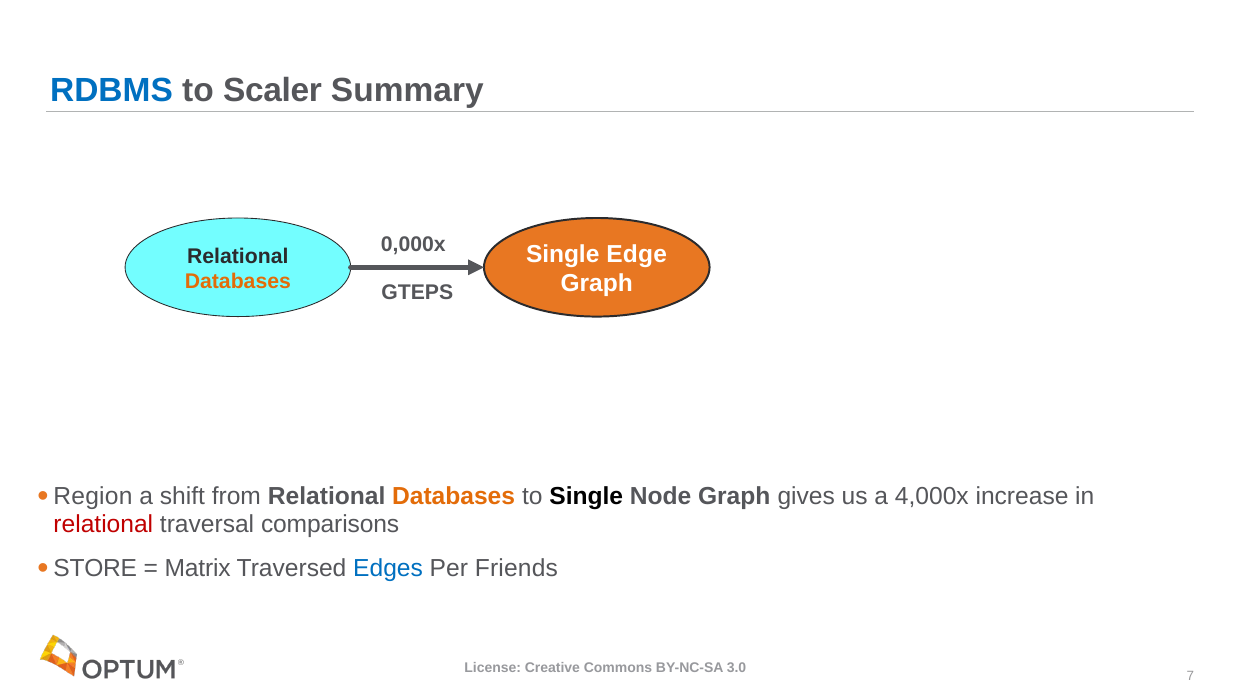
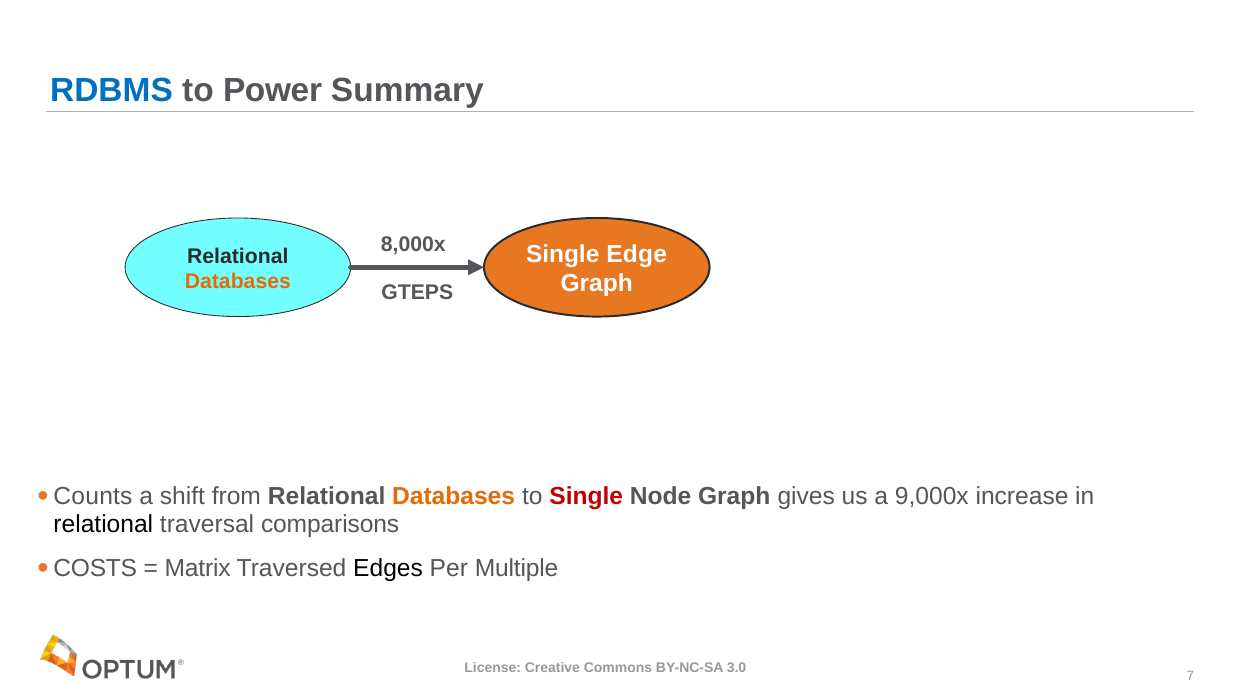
Scaler: Scaler -> Power (273, 90)
0,000x: 0,000x -> 8,000x (413, 245)
Region: Region -> Counts (93, 497)
Single colour: black -> red (586, 497)
4,000x: 4,000x -> 9,000x (932, 497)
relational colour: red -> black (103, 525)
STORE: STORE -> COSTS (95, 568)
Edges colour: blue -> black (388, 568)
Friends: Friends -> Multiple (517, 568)
